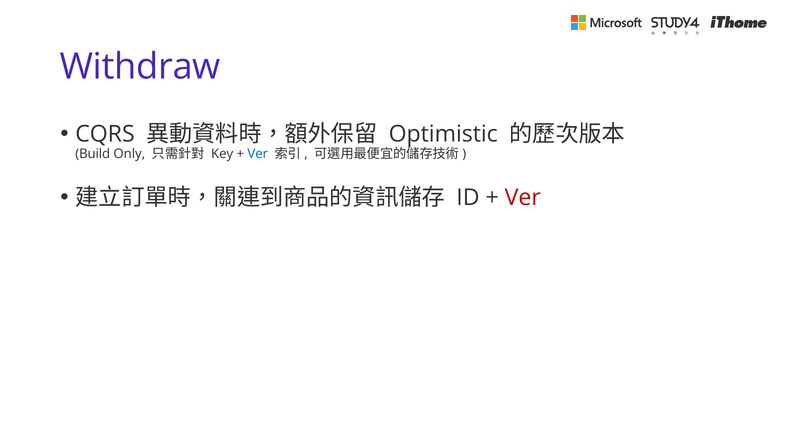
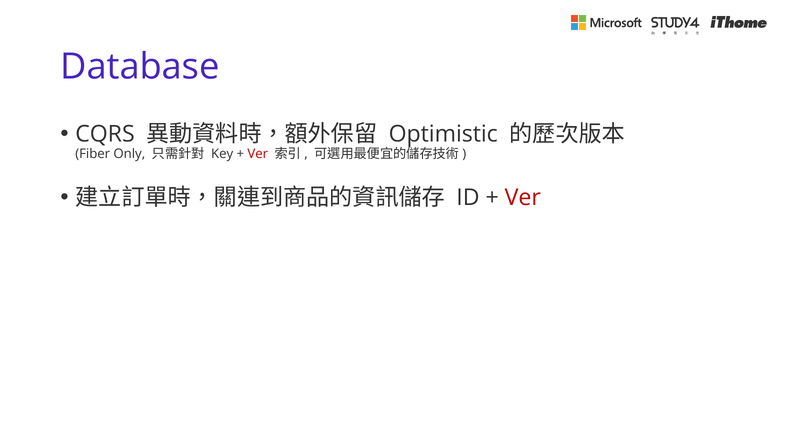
Withdraw: Withdraw -> Database (140, 67)
Build: Build -> Fiber (93, 154)
Ver colour: blue -> red (258, 154)
